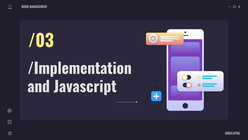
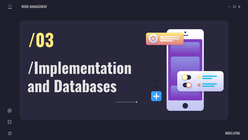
Javascript: Javascript -> Databases (85, 87)
